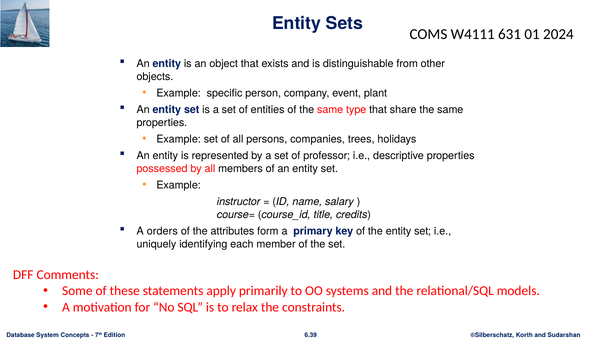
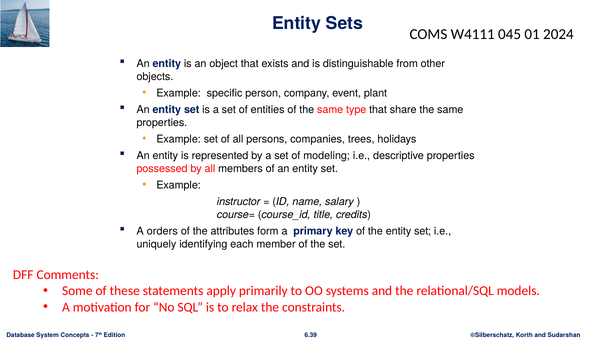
631: 631 -> 045 (510, 34)
professor: professor -> modeling (327, 156)
